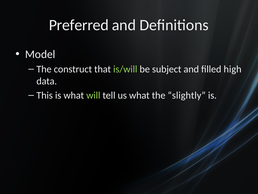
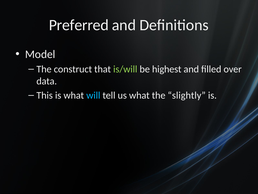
subject: subject -> highest (167, 69)
high: high -> over (233, 69)
will colour: light green -> light blue (93, 95)
